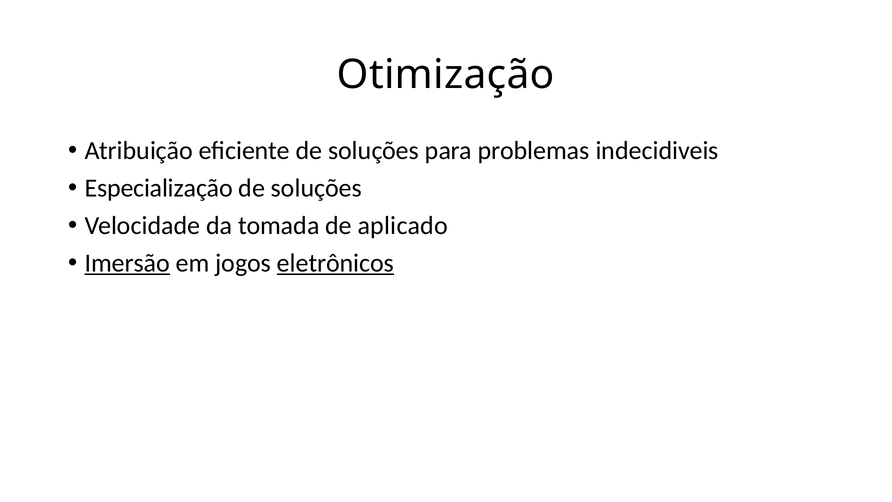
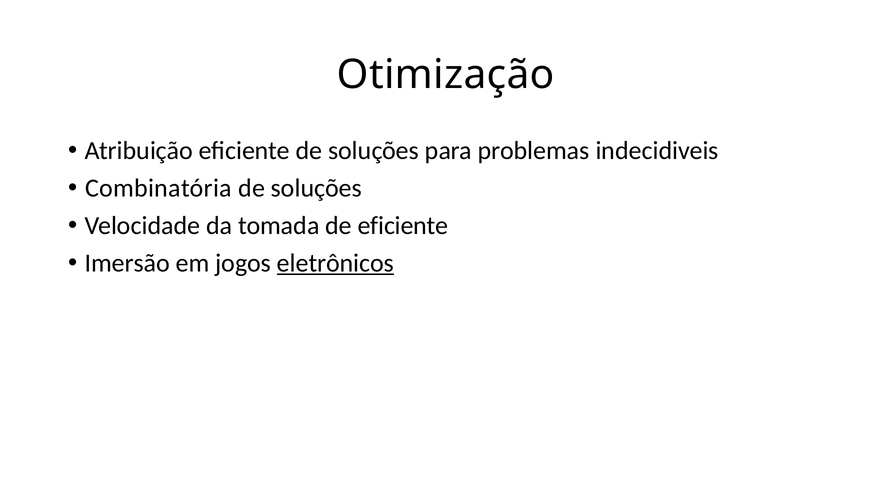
Especialização: Especialização -> Combinatória (159, 188)
de aplicado: aplicado -> eficiente (403, 226)
Imersão underline: present -> none (127, 263)
